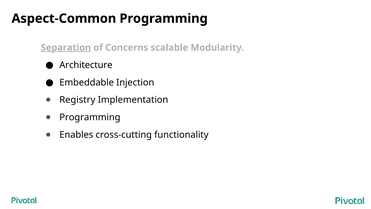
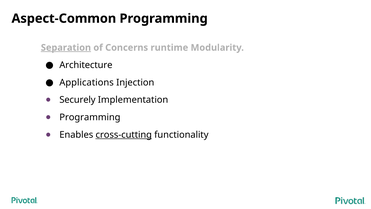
scalable: scalable -> runtime (169, 48)
Embeddable: Embeddable -> Applications (87, 82)
Registry: Registry -> Securely (77, 100)
cross-cutting underline: none -> present (124, 135)
